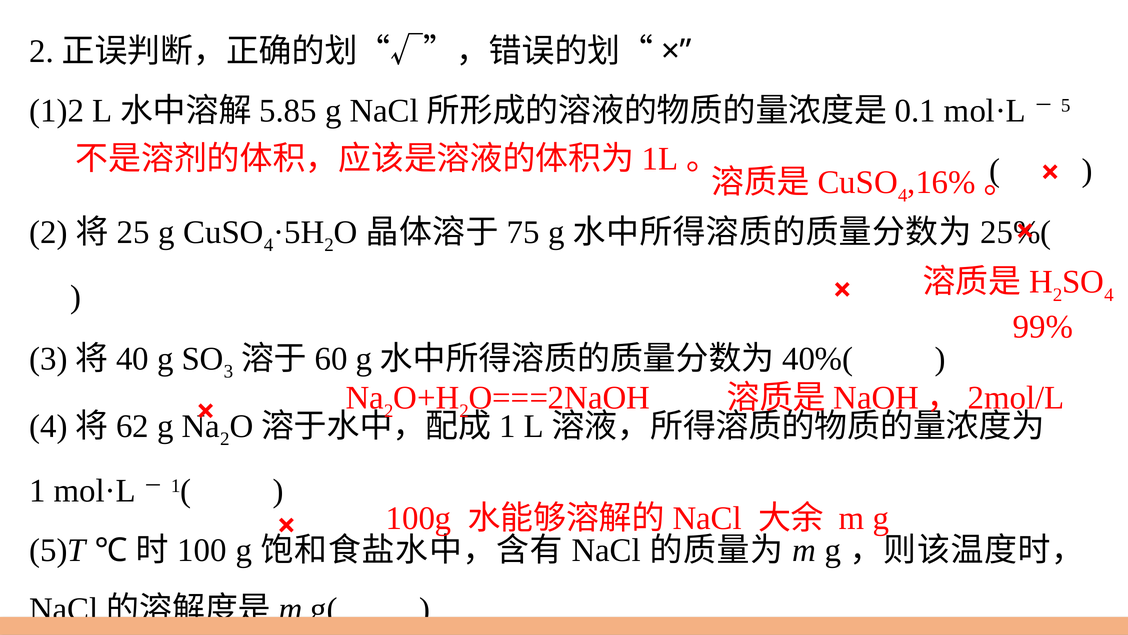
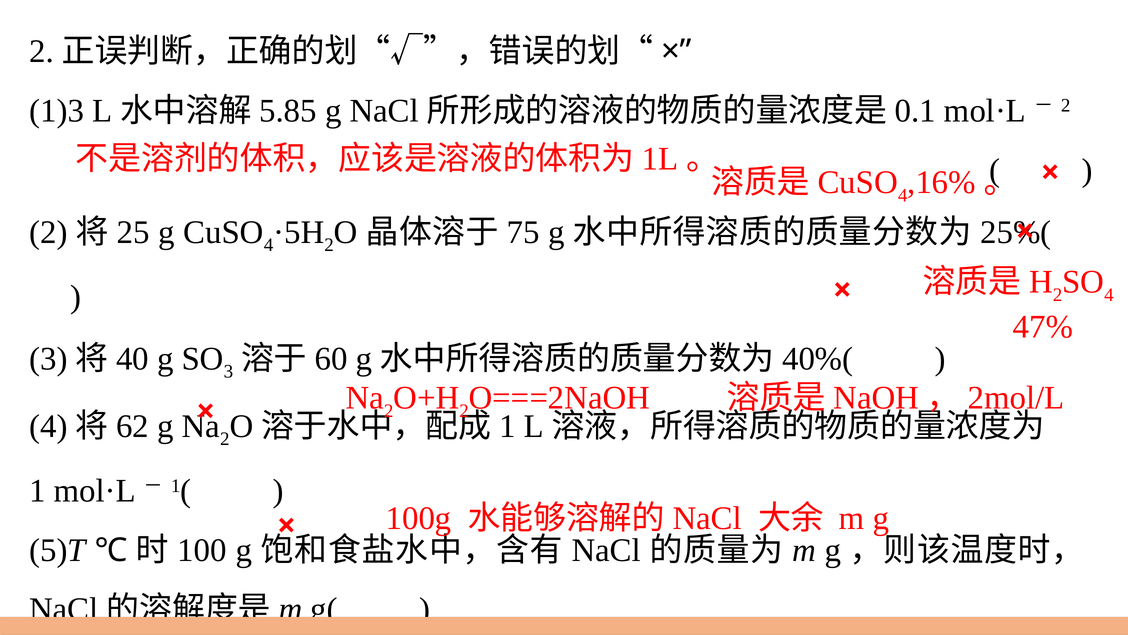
1)2: 1)2 -> 1)3 (57, 111)
5: 5 -> 2 (1066, 106)
99%: 99% -> 47% (1043, 327)
